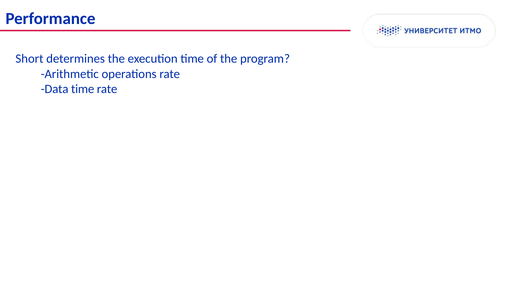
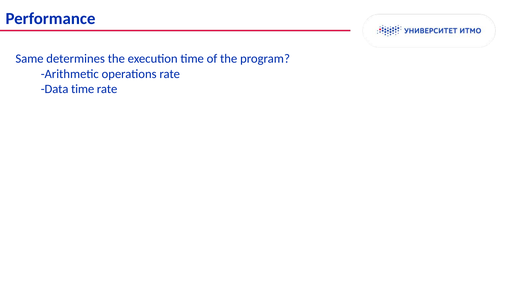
Short: Short -> Same (29, 59)
